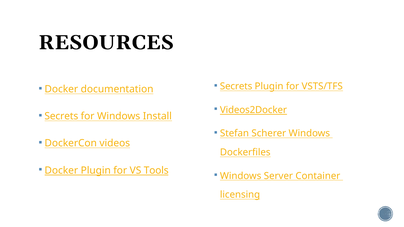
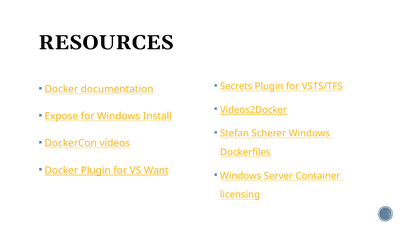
Secrets: Secrets -> Expose (61, 116)
Tools: Tools -> Want (156, 171)
